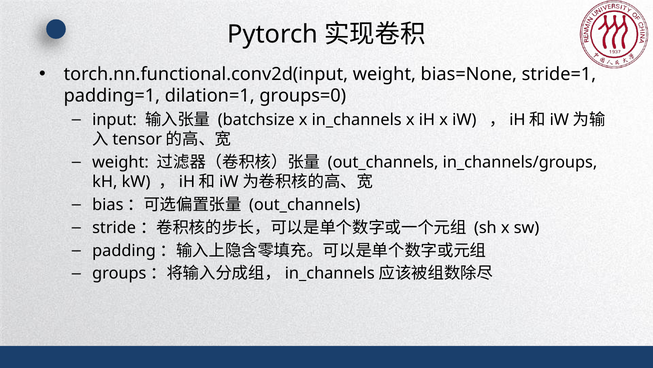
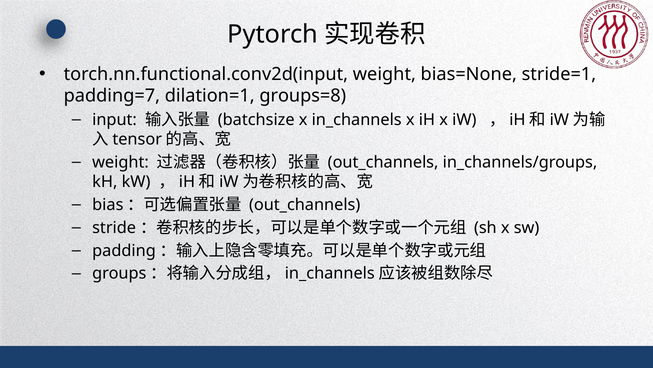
padding=1: padding=1 -> padding=7 (112, 96)
groups=0: groups=0 -> groups=8 (303, 96)
